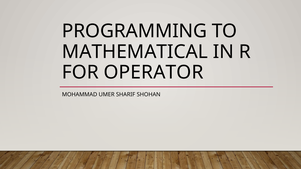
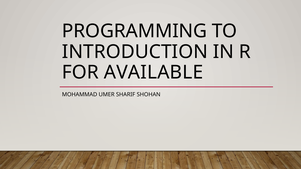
MATHEMATICAL: MATHEMATICAL -> INTRODUCTION (135, 52)
OPERATOR: OPERATOR -> AVAILABLE (154, 72)
